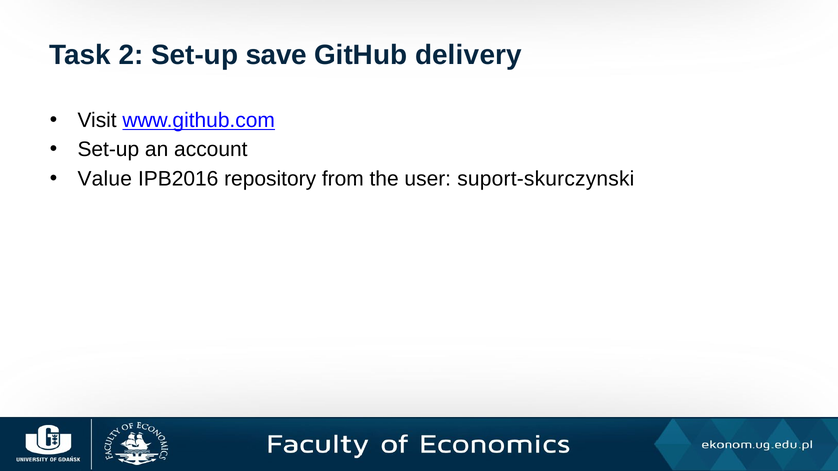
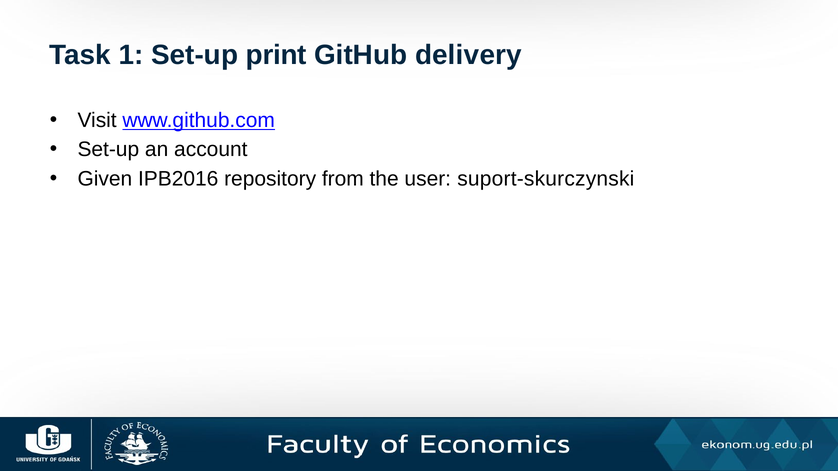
2: 2 -> 1 (131, 55)
save: save -> print (276, 55)
Value: Value -> Given (105, 179)
